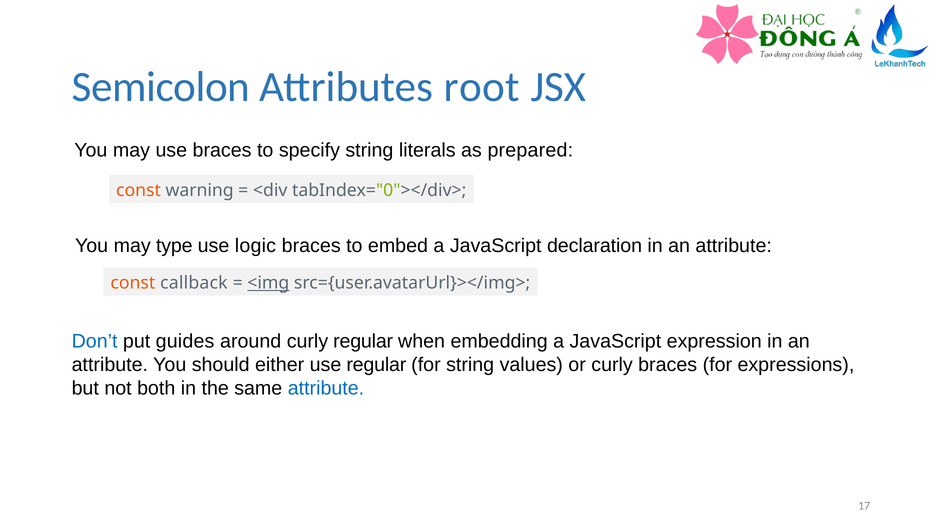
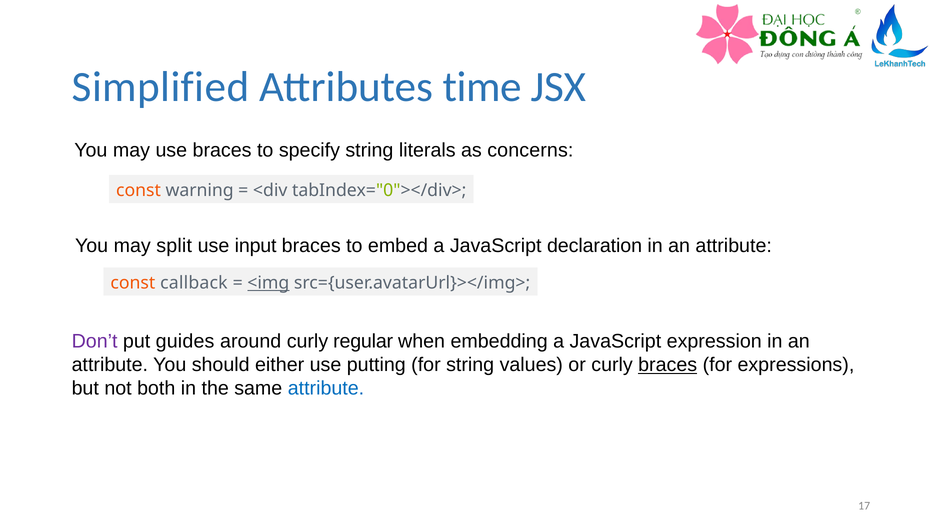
Semicolon: Semicolon -> Simplified (161, 87)
root: root -> time (482, 87)
prepared: prepared -> concerns (530, 150)
type: type -> split (174, 246)
logic: logic -> input (256, 246)
Don’t colour: blue -> purple (95, 341)
use regular: regular -> putting (376, 365)
braces underline: none -> present (668, 365)
